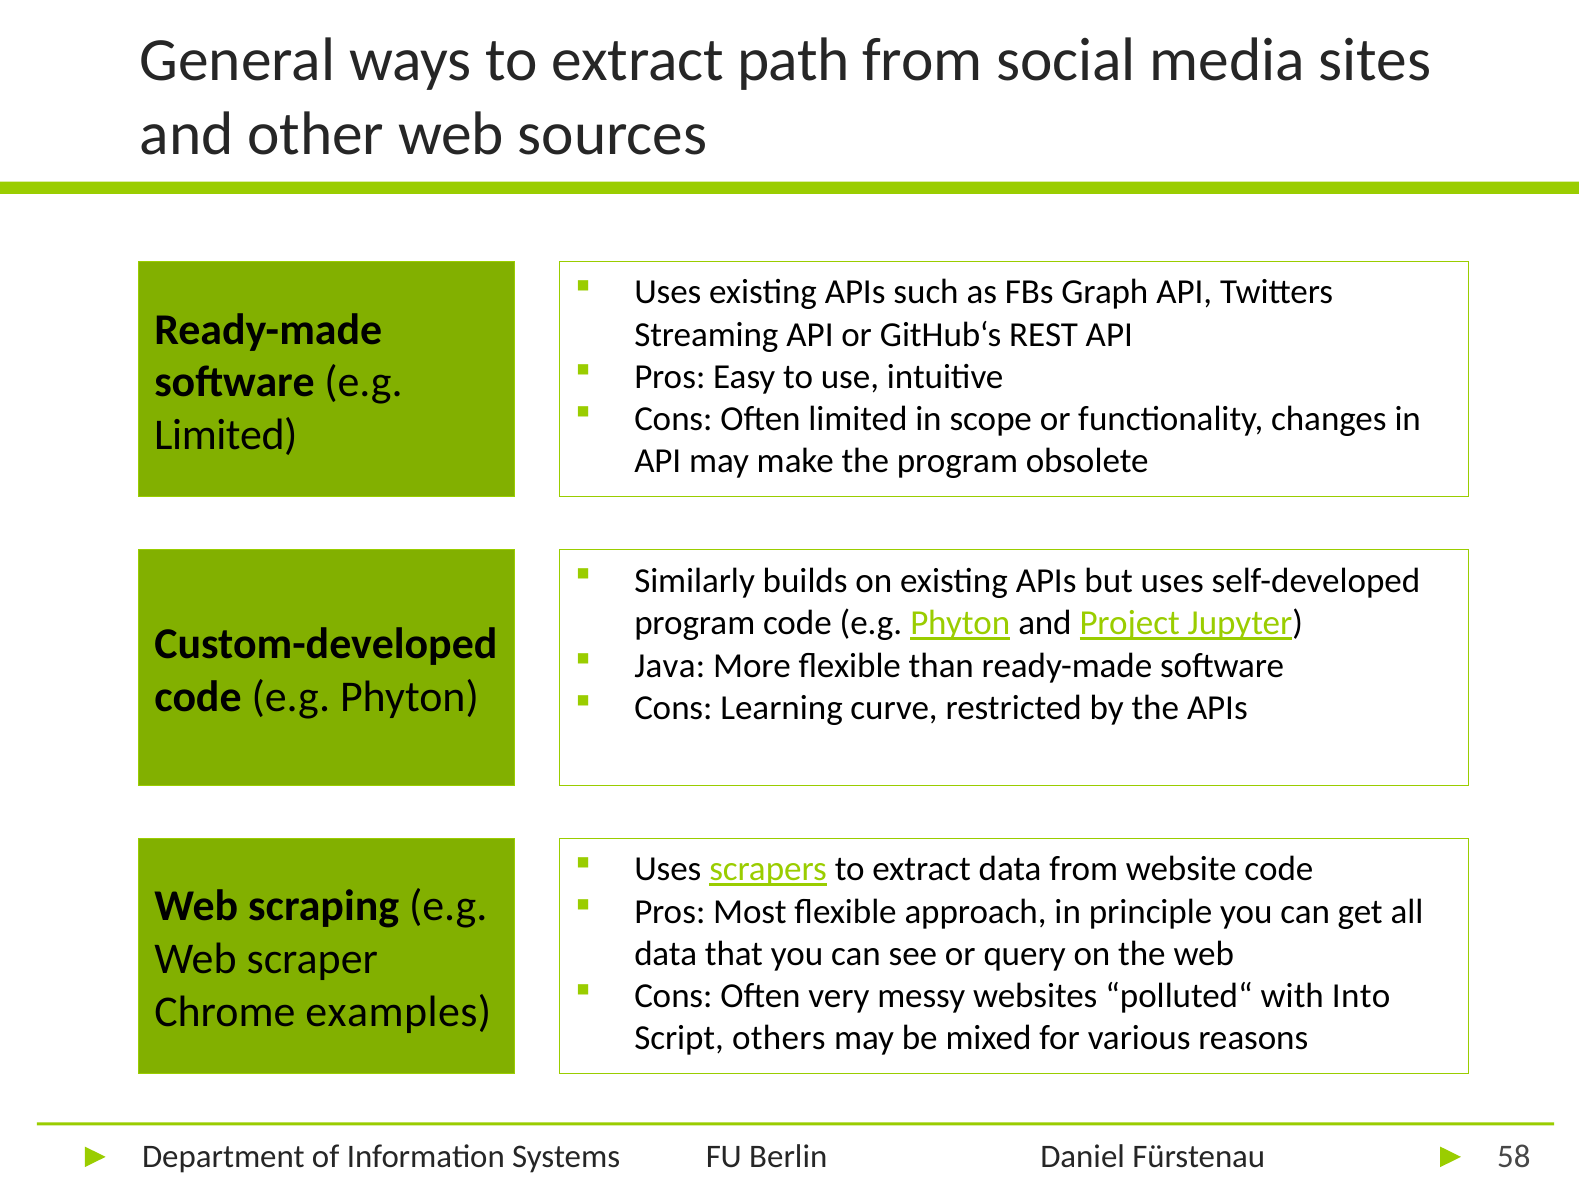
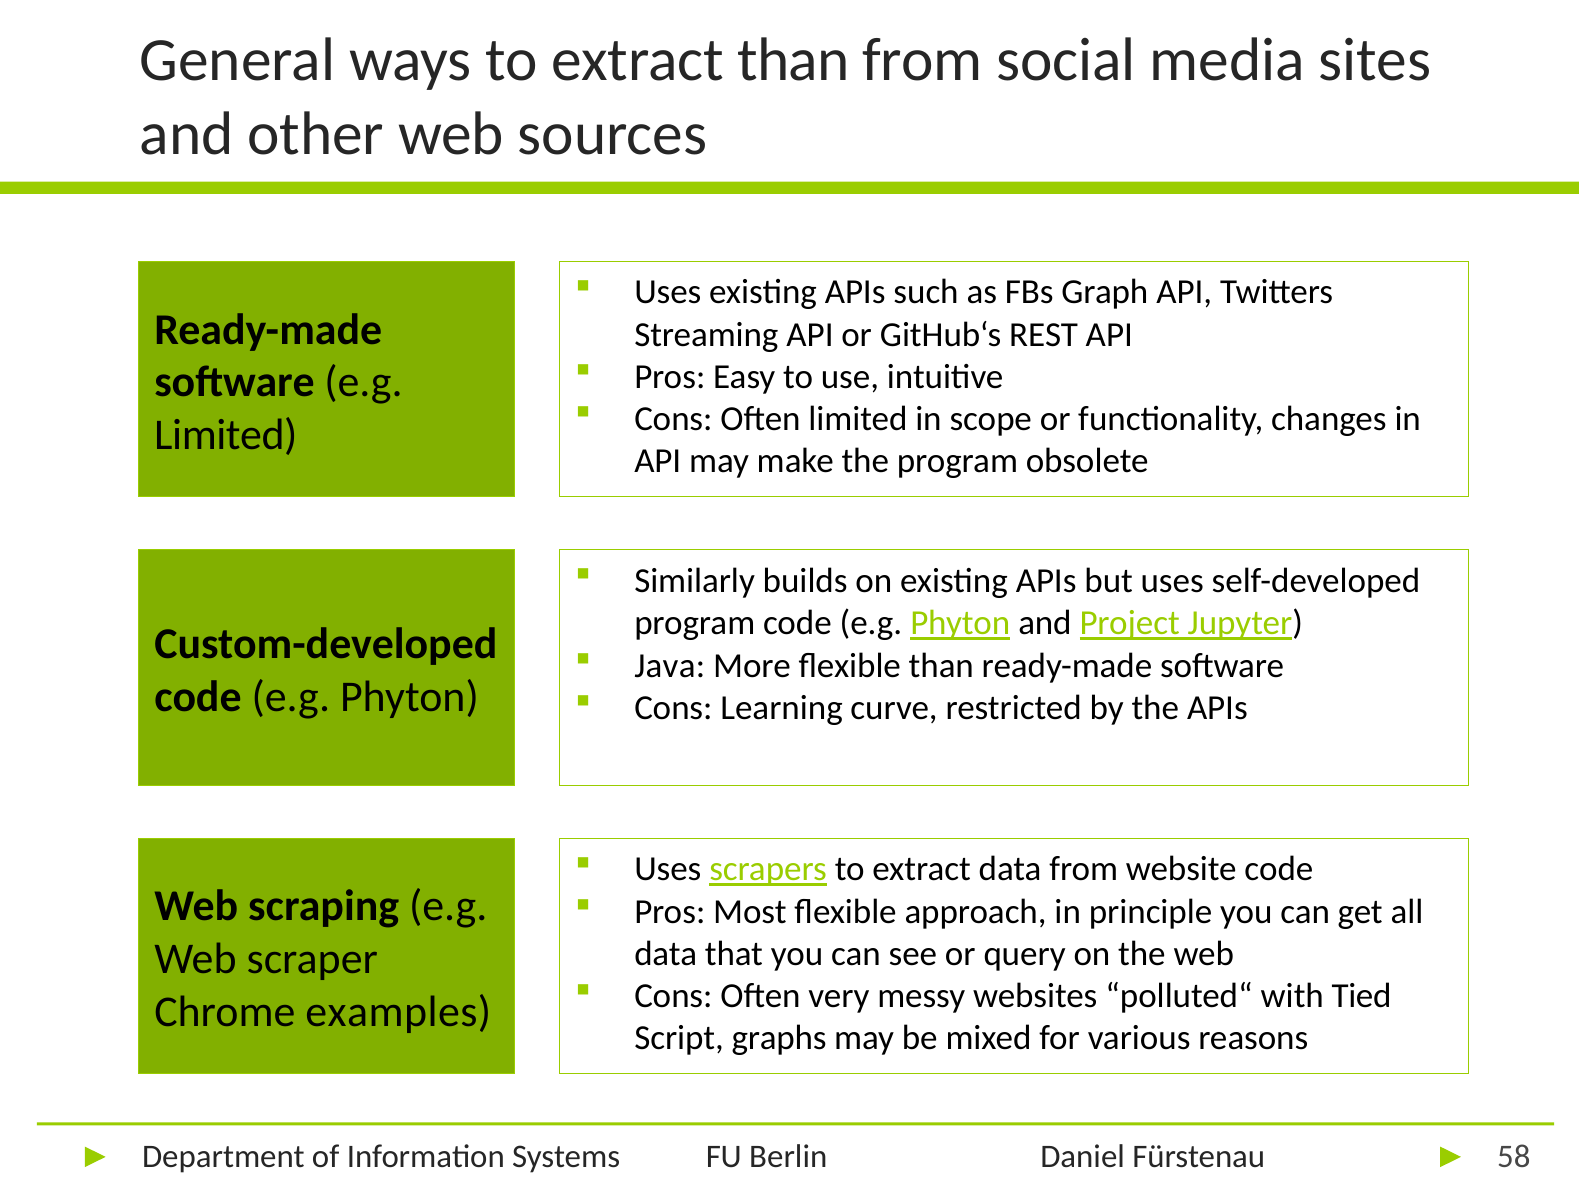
extract path: path -> than (793, 61)
Into: Into -> Tied (1362, 997)
others: others -> graphs (779, 1039)
